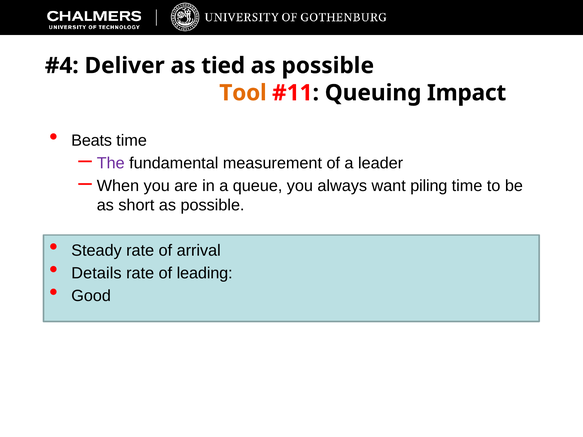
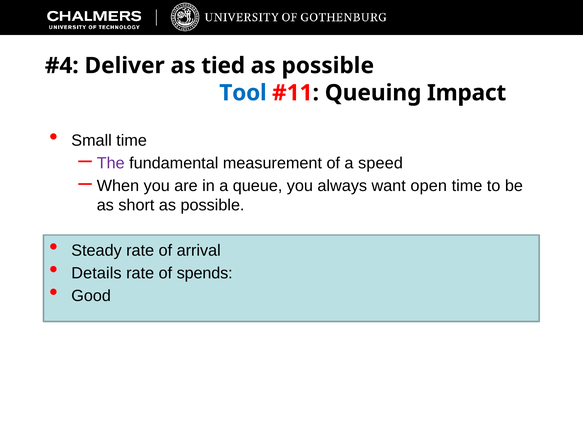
Tool colour: orange -> blue (243, 93)
Beats: Beats -> Small (92, 141)
leader: leader -> speed (381, 163)
piling: piling -> open (429, 186)
leading: leading -> spends (205, 273)
